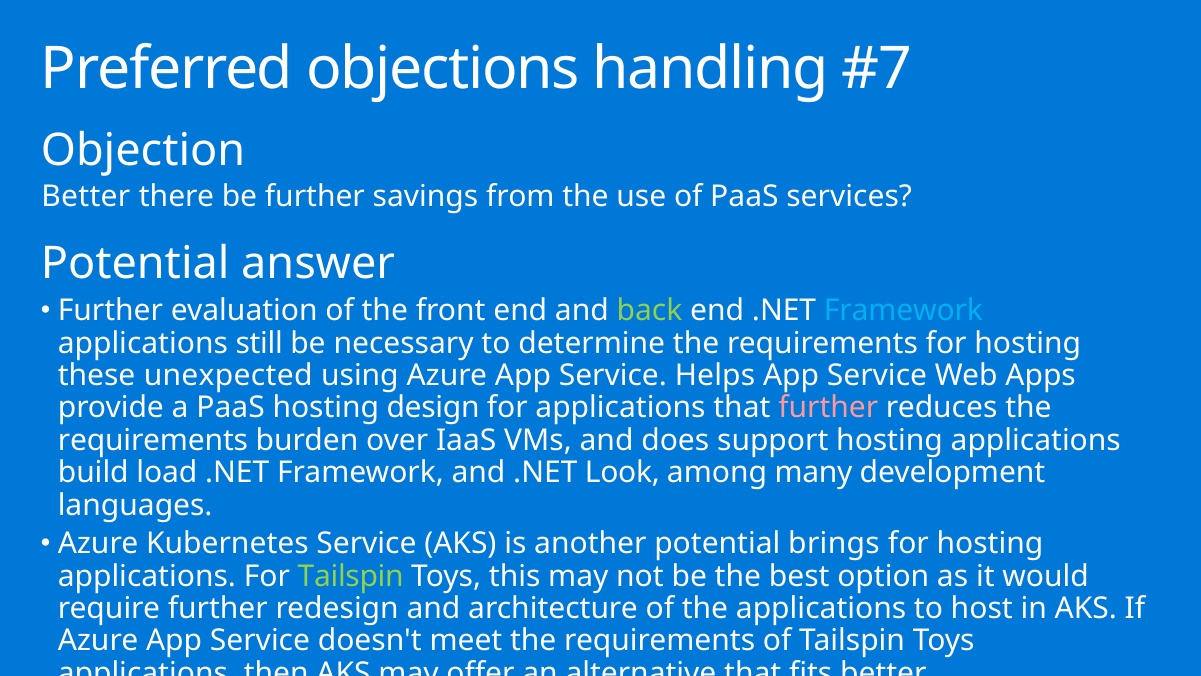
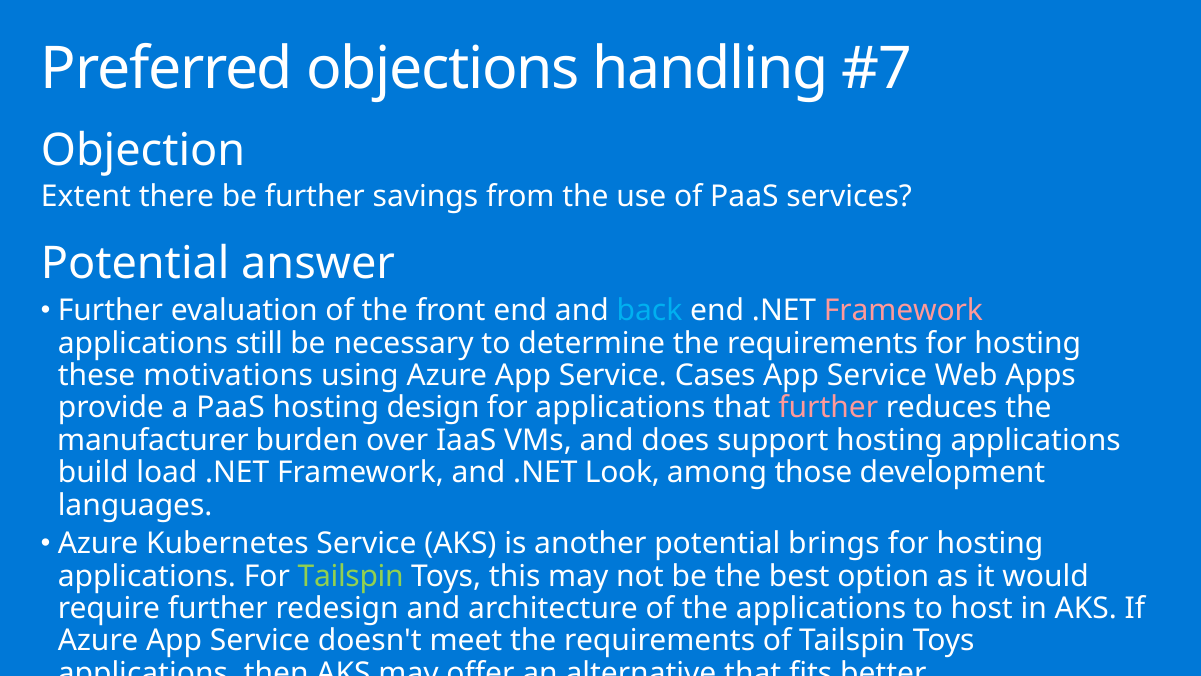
Better: Better -> Extent (86, 197)
back colour: light green -> light blue (650, 311)
Framework colour: light blue -> pink (903, 311)
unexpected: unexpected -> motivations (228, 375)
Helps: Helps -> Cases (715, 375)
requirements: requirements -> manufacturer (153, 440)
many: many -> those (813, 473)
